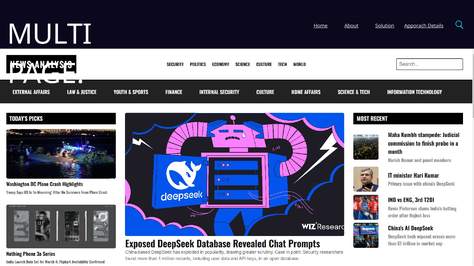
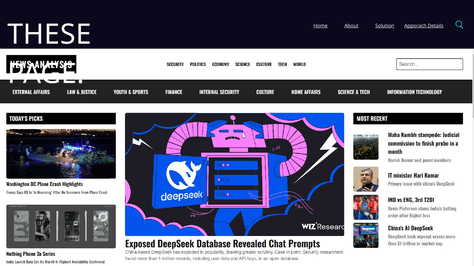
MULTI: MULTI -> THESE (49, 35)
